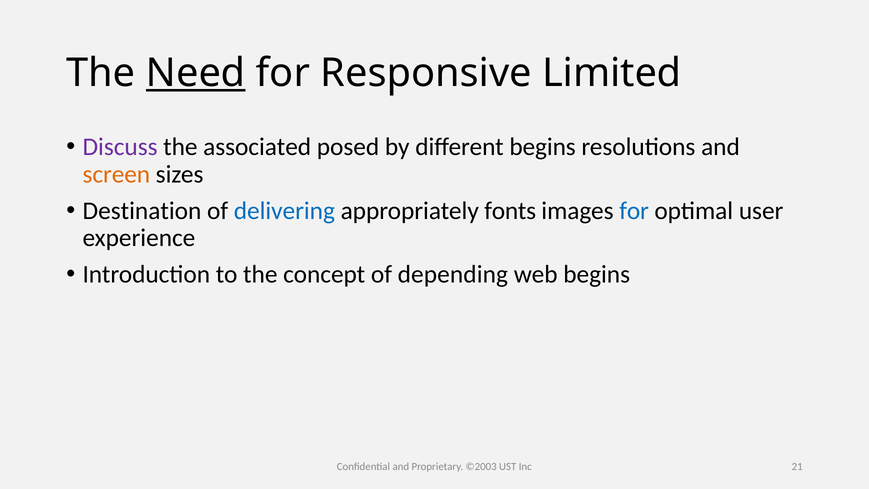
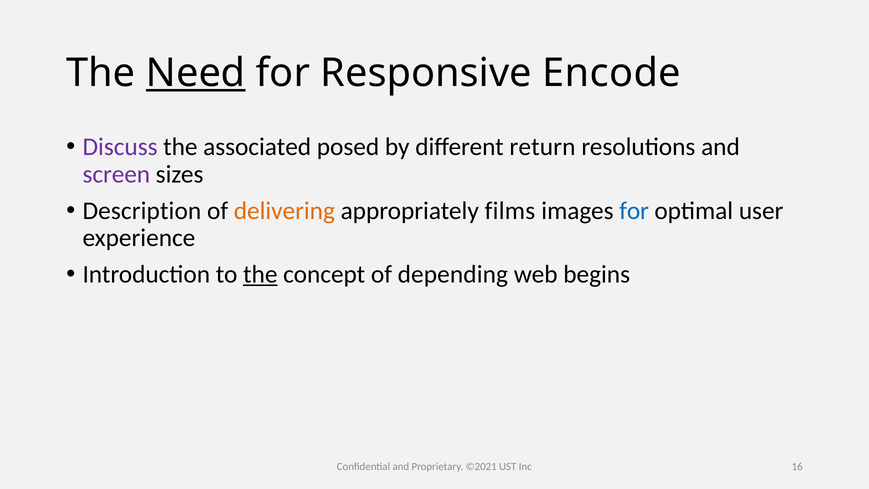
Limited: Limited -> Encode (612, 73)
different begins: begins -> return (542, 147)
screen colour: orange -> purple (116, 174)
Destination: Destination -> Description (142, 211)
delivering colour: blue -> orange (284, 211)
fonts: fonts -> films (510, 211)
the underline: none -> present (260, 274)
©2003: ©2003 -> ©2021 (481, 467)
21: 21 -> 16 (797, 467)
